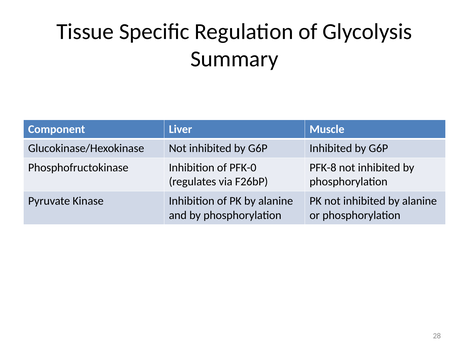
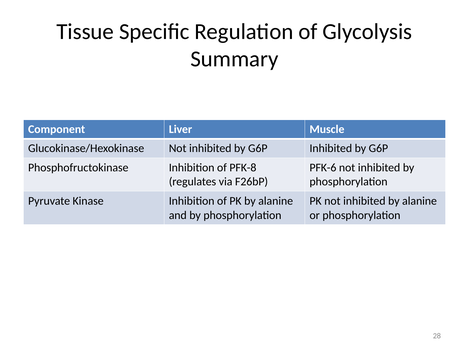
PFK-0: PFK-0 -> PFK-8 (243, 167)
PFK-8: PFK-8 -> PFK-6 (323, 167)
